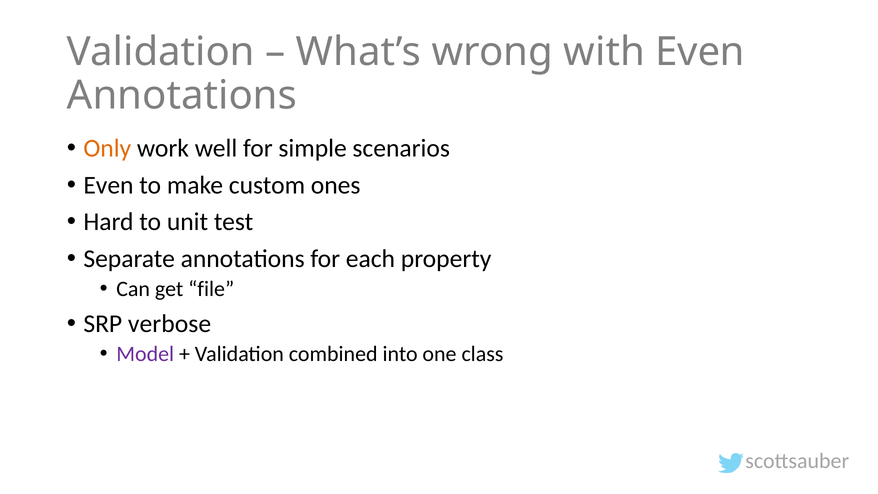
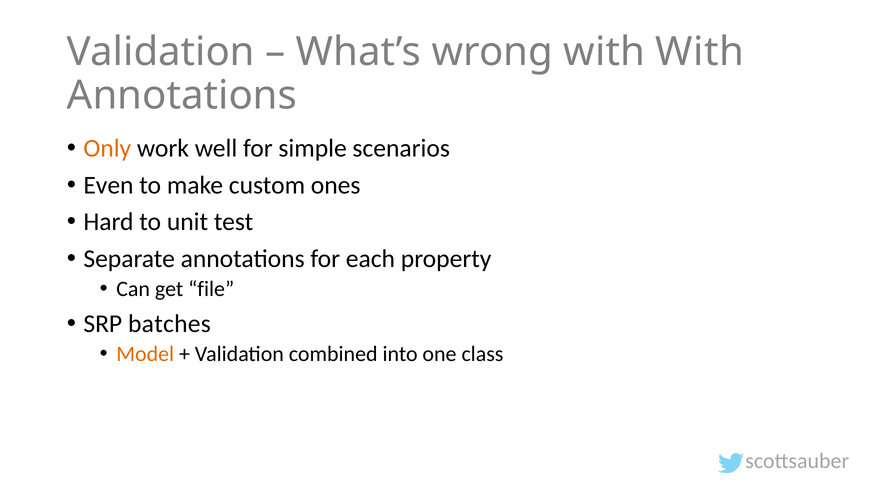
with Even: Even -> With (700, 52)
verbose: verbose -> batches (169, 324)
Model colour: purple -> orange (145, 354)
